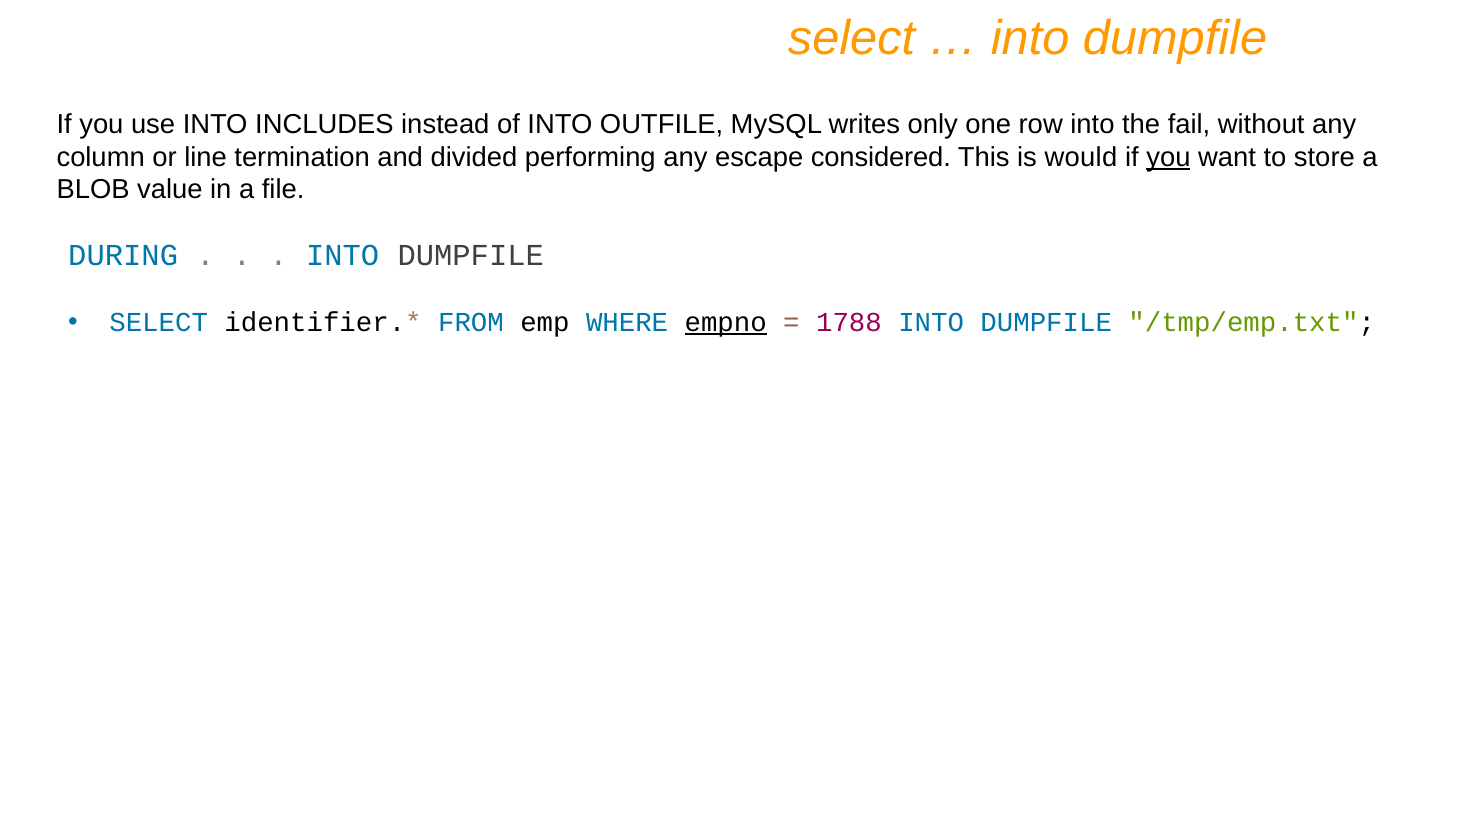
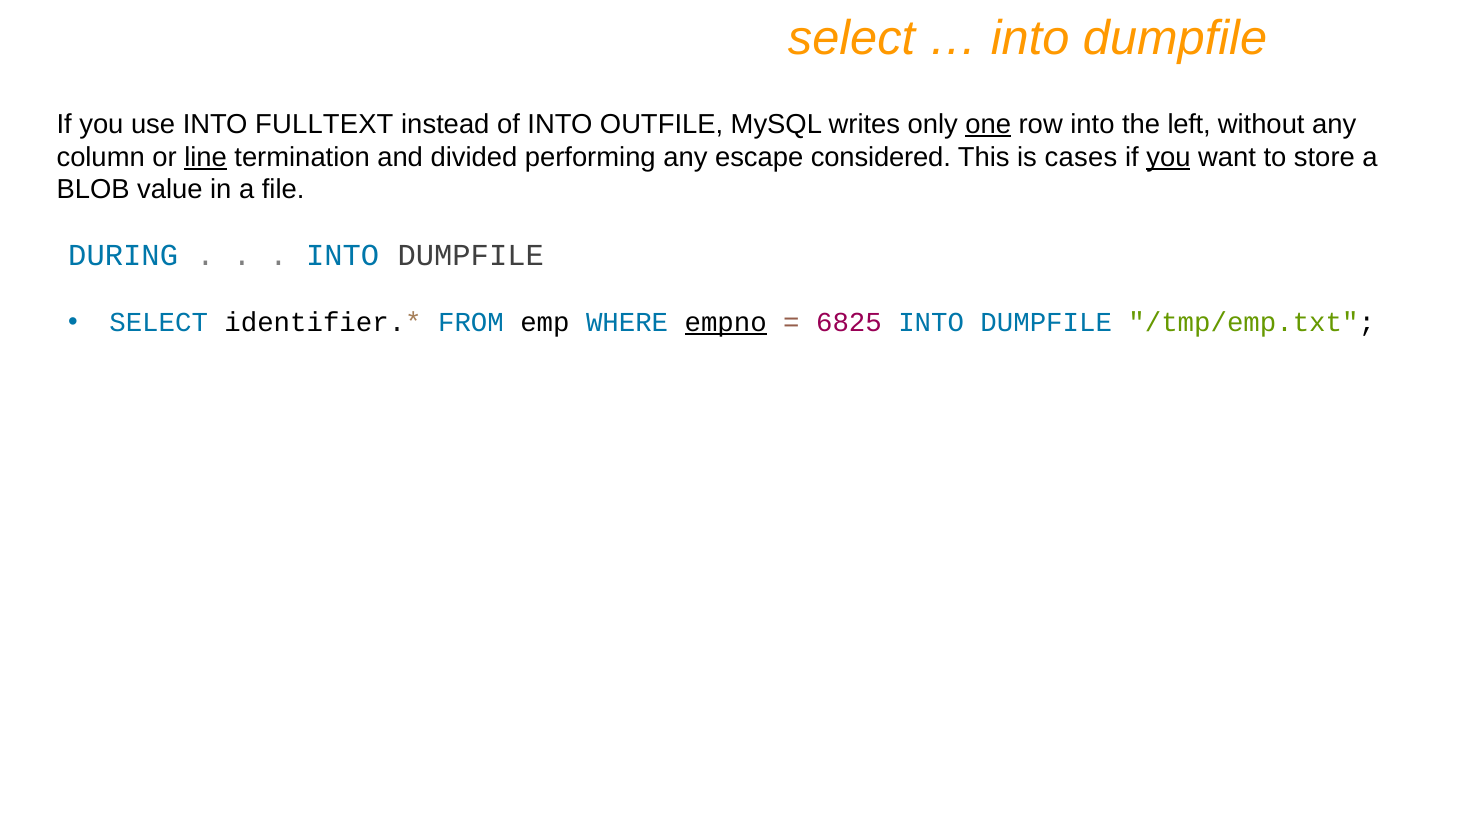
INCLUDES: INCLUDES -> FULLTEXT (324, 124)
one underline: none -> present (988, 124)
fail: fail -> left (1189, 124)
line underline: none -> present (206, 157)
would: would -> cases (1081, 157)
1788: 1788 -> 6825 (849, 322)
